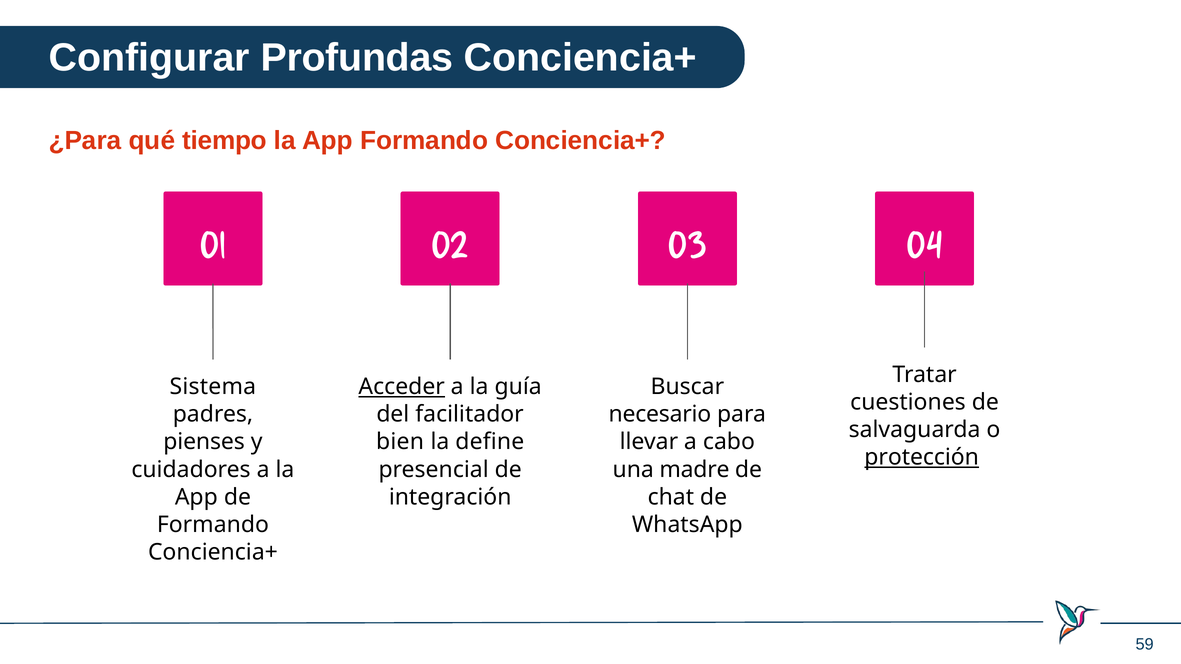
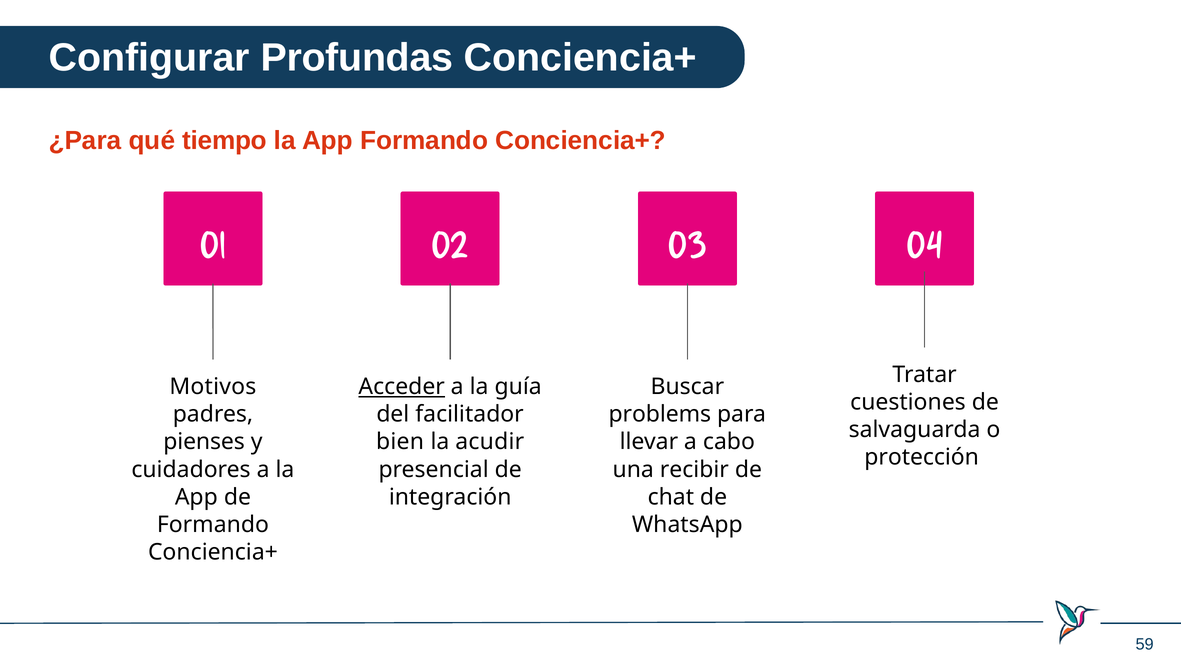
Sistema: Sistema -> Motivos (213, 387)
necesario: necesario -> problems (660, 415)
define: define -> acudir (490, 442)
protección underline: present -> none (922, 458)
madre: madre -> recibir (694, 470)
